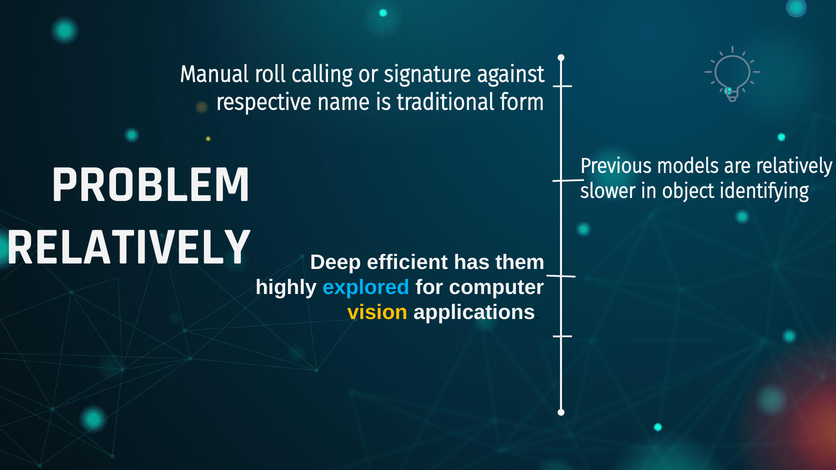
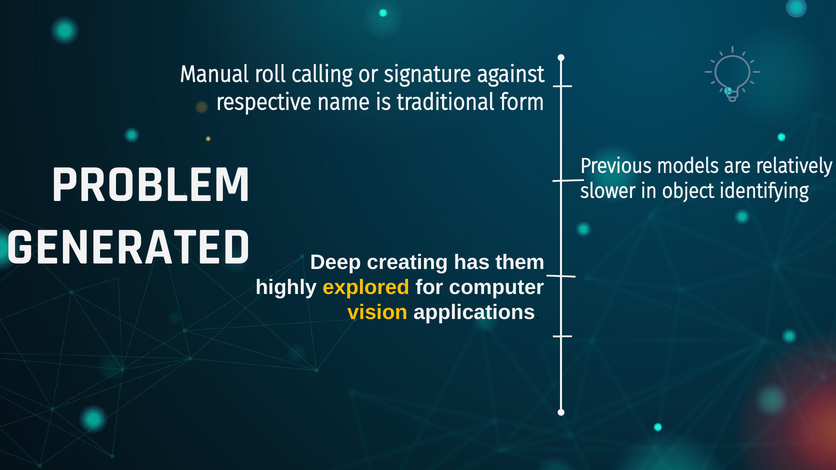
RELATIVELY: RELATIVELY -> GENERATED (128, 247)
efficient: efficient -> creating (407, 263)
explored colour: light blue -> yellow (366, 288)
